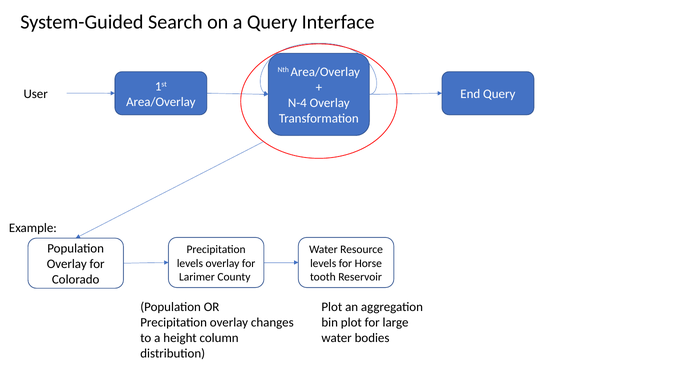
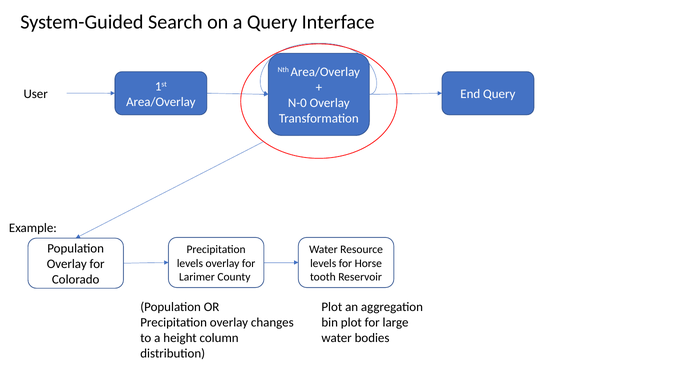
N-4: N-4 -> N-0 (297, 103)
